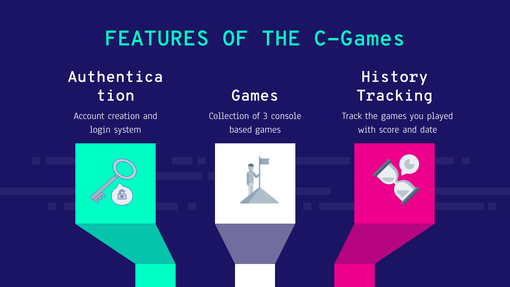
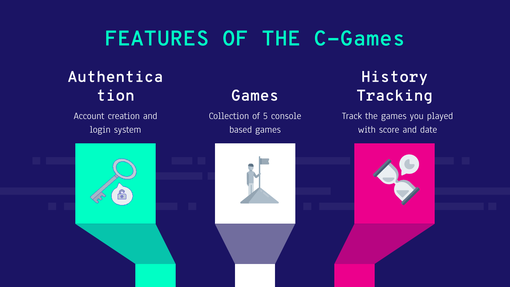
3: 3 -> 5 (265, 116)
